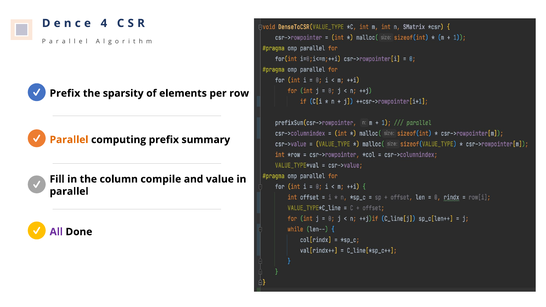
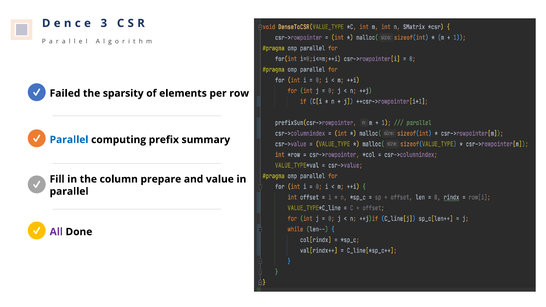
4: 4 -> 3 (104, 23)
Prefix: Prefix -> Failed (65, 93)
Parallel colour: orange -> blue (69, 140)
compile: compile -> prepare (161, 179)
